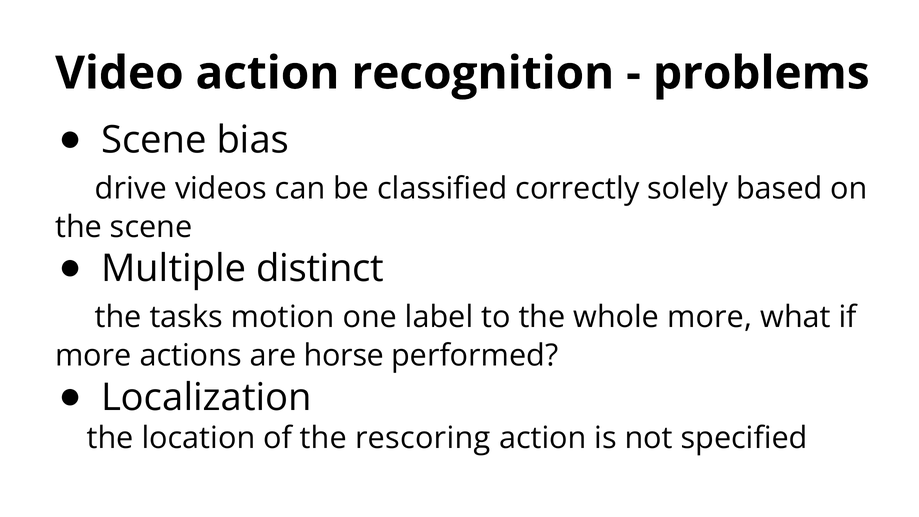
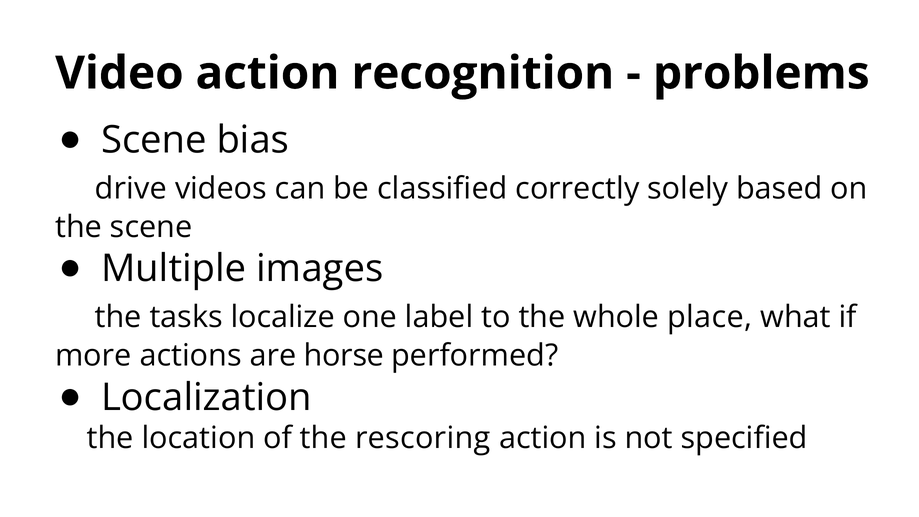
distinct: distinct -> images (320, 269)
motion: motion -> localize (283, 317)
whole more: more -> place (710, 317)
